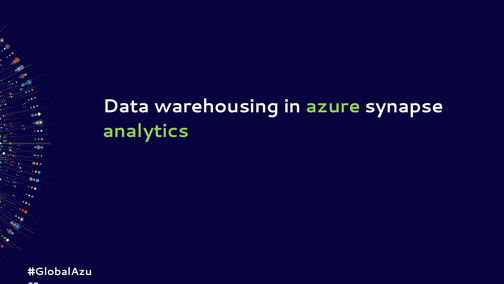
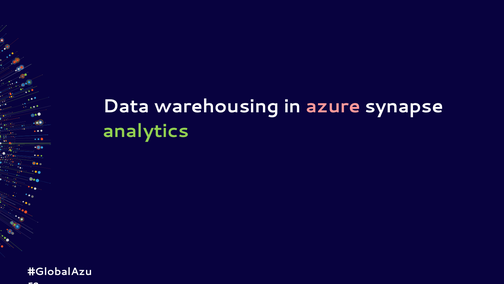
azure colour: light green -> pink (333, 106)
